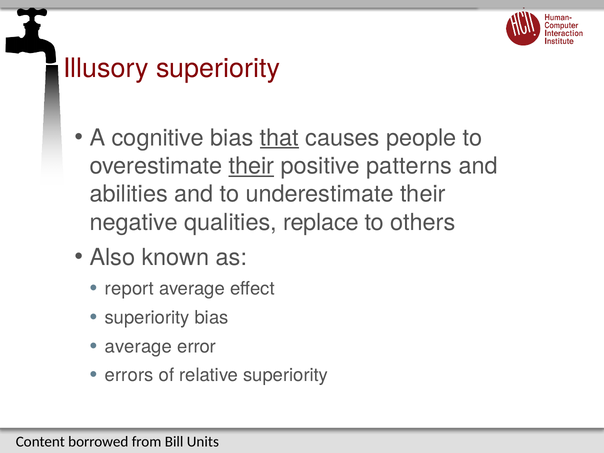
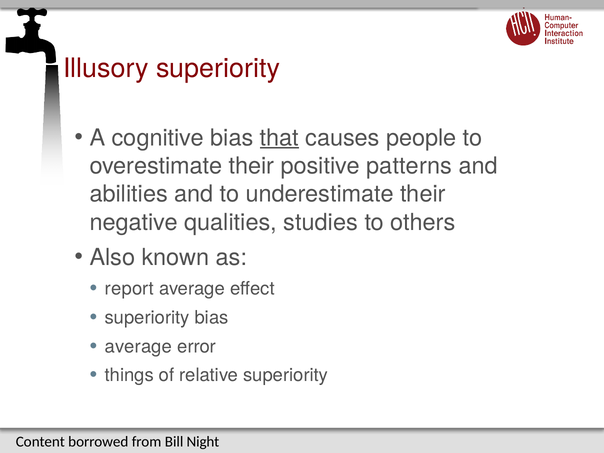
their underline: present -> none (251, 166)
replace: replace -> studies (321, 222)
errors: errors -> things (129, 375)
Units: Units -> Night (203, 442)
